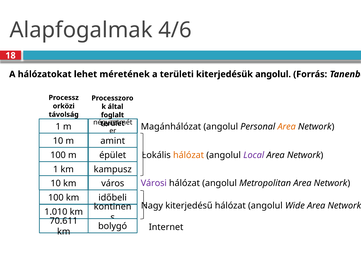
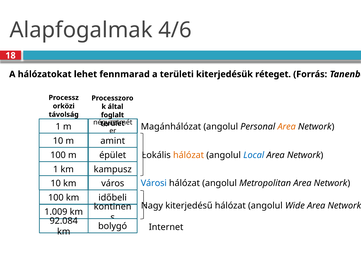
méretének: méretének -> fennmarad (125, 74)
kiterjedésük angolul: angolul -> réteget (273, 74)
Local colour: purple -> blue (254, 155)
Városi colour: purple -> blue (154, 183)
1.010: 1.010 -> 1.009 (56, 212)
70.611: 70.611 -> 92.084 (64, 221)
